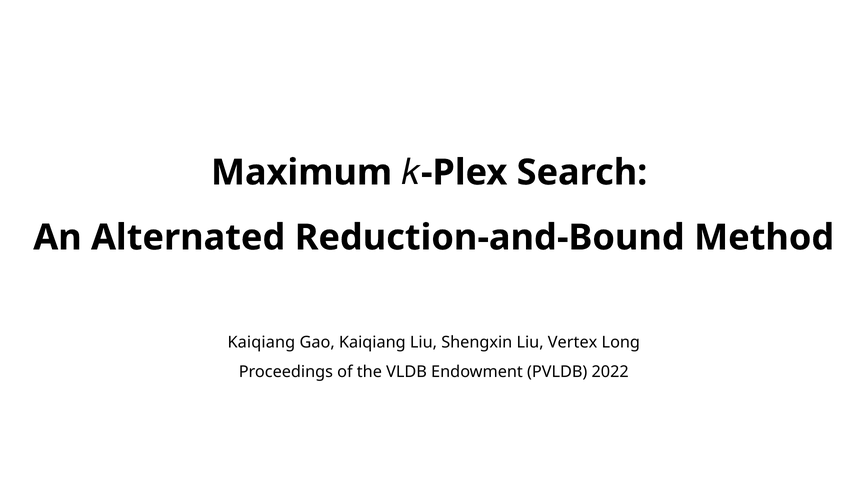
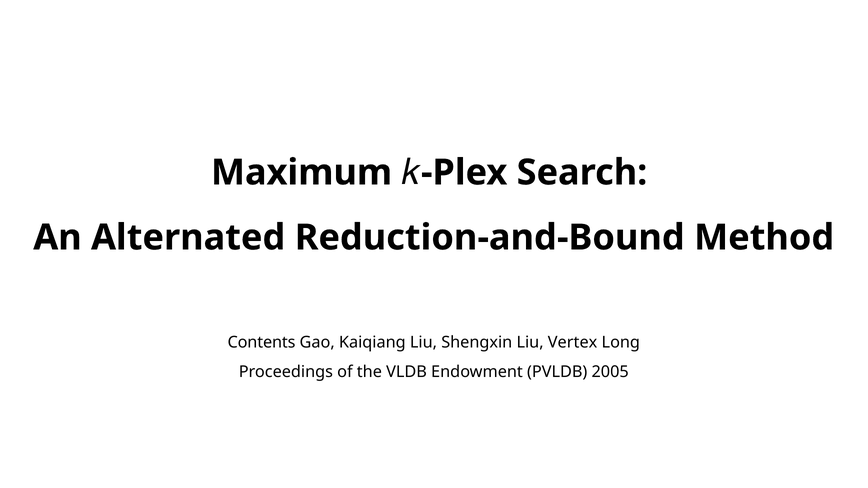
Kaiqiang: Kaiqiang -> Contents (262, 343)
2022: 2022 -> 2005 (610, 372)
